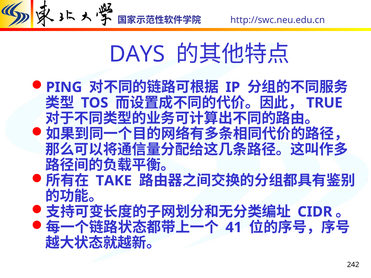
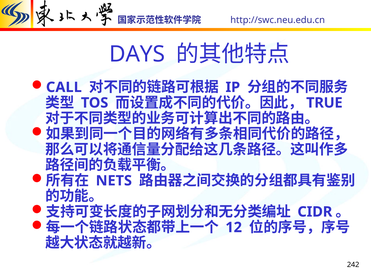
PING: PING -> CALL (64, 87)
TAKE: TAKE -> NETS (114, 181)
41: 41 -> 12 (234, 228)
